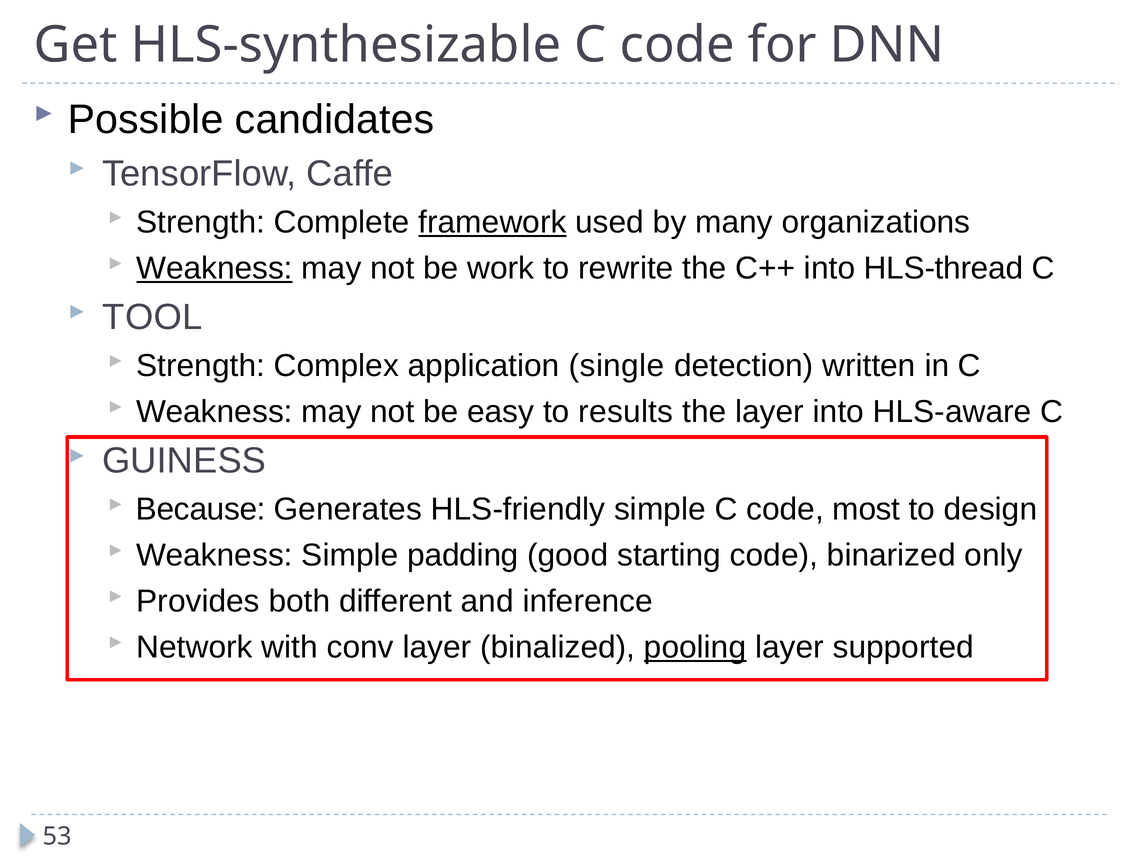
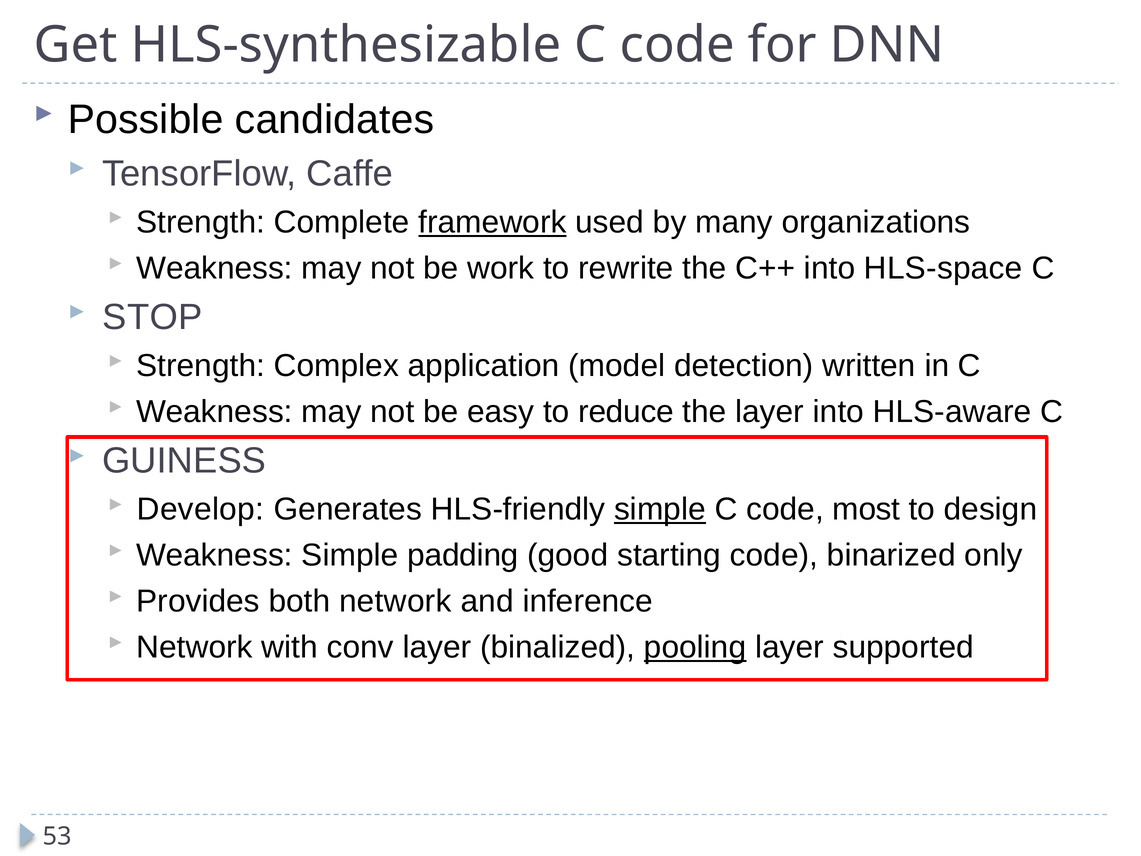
Weakness underline: present -> none (214, 268)
HLS-thread: HLS-thread -> HLS-space (943, 268)
TOOL: TOOL -> STOP (153, 317)
single: single -> model (617, 366)
results: results -> reduce (626, 412)
Because: Because -> Develop (200, 509)
simple underline: none -> present (660, 509)
both different: different -> network (395, 601)
